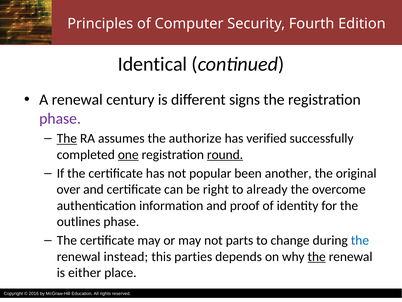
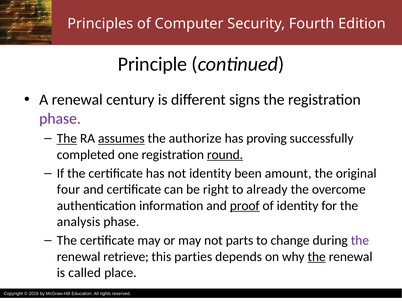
Identical: Identical -> Principle (153, 64)
assumes underline: none -> present (121, 138)
verified: verified -> proving (267, 138)
one underline: present -> none (128, 154)
not popular: popular -> identity (210, 173)
another: another -> amount (288, 173)
over: over -> four (68, 189)
proof underline: none -> present (245, 205)
outlines: outlines -> analysis (79, 221)
the colour: blue -> purple (360, 240)
instead: instead -> retrieve (126, 256)
either: either -> called (85, 272)
